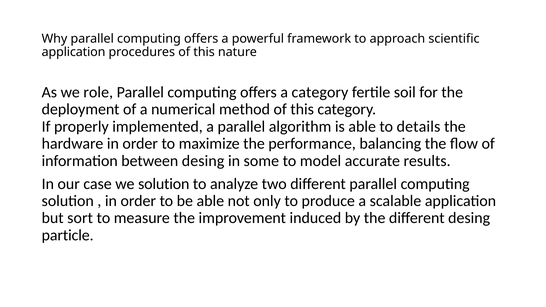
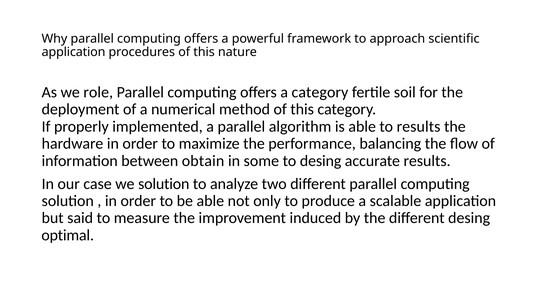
to details: details -> results (419, 127)
between desing: desing -> obtain (203, 161)
to model: model -> desing (321, 161)
sort: sort -> said (80, 218)
particle: particle -> optimal (68, 235)
